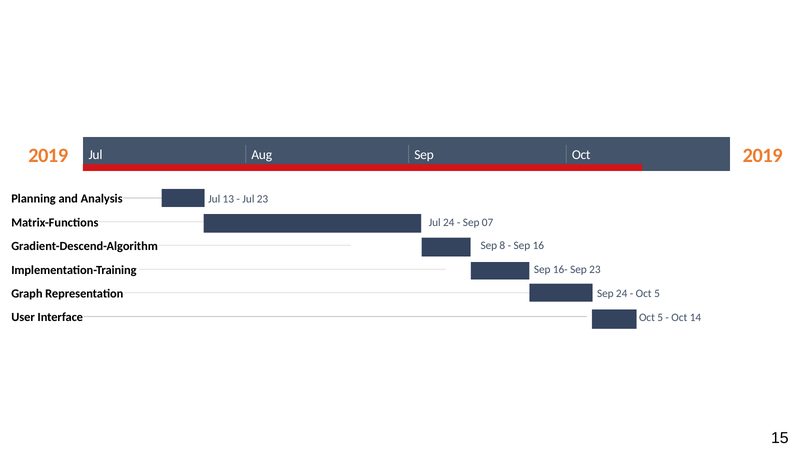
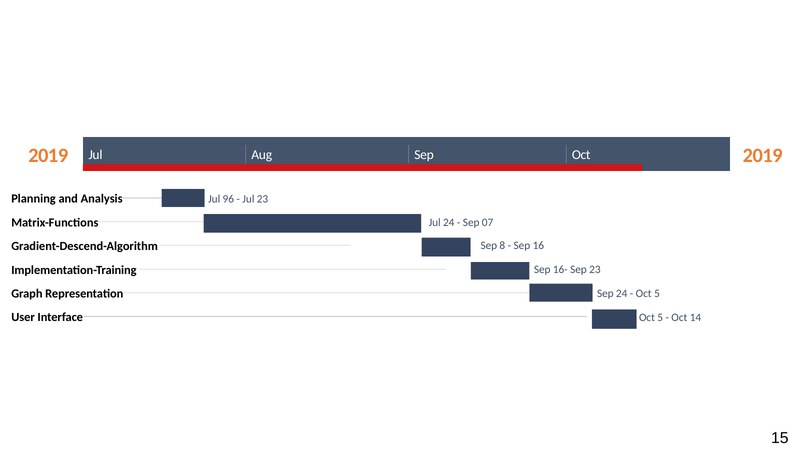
13: 13 -> 96 (228, 199)
